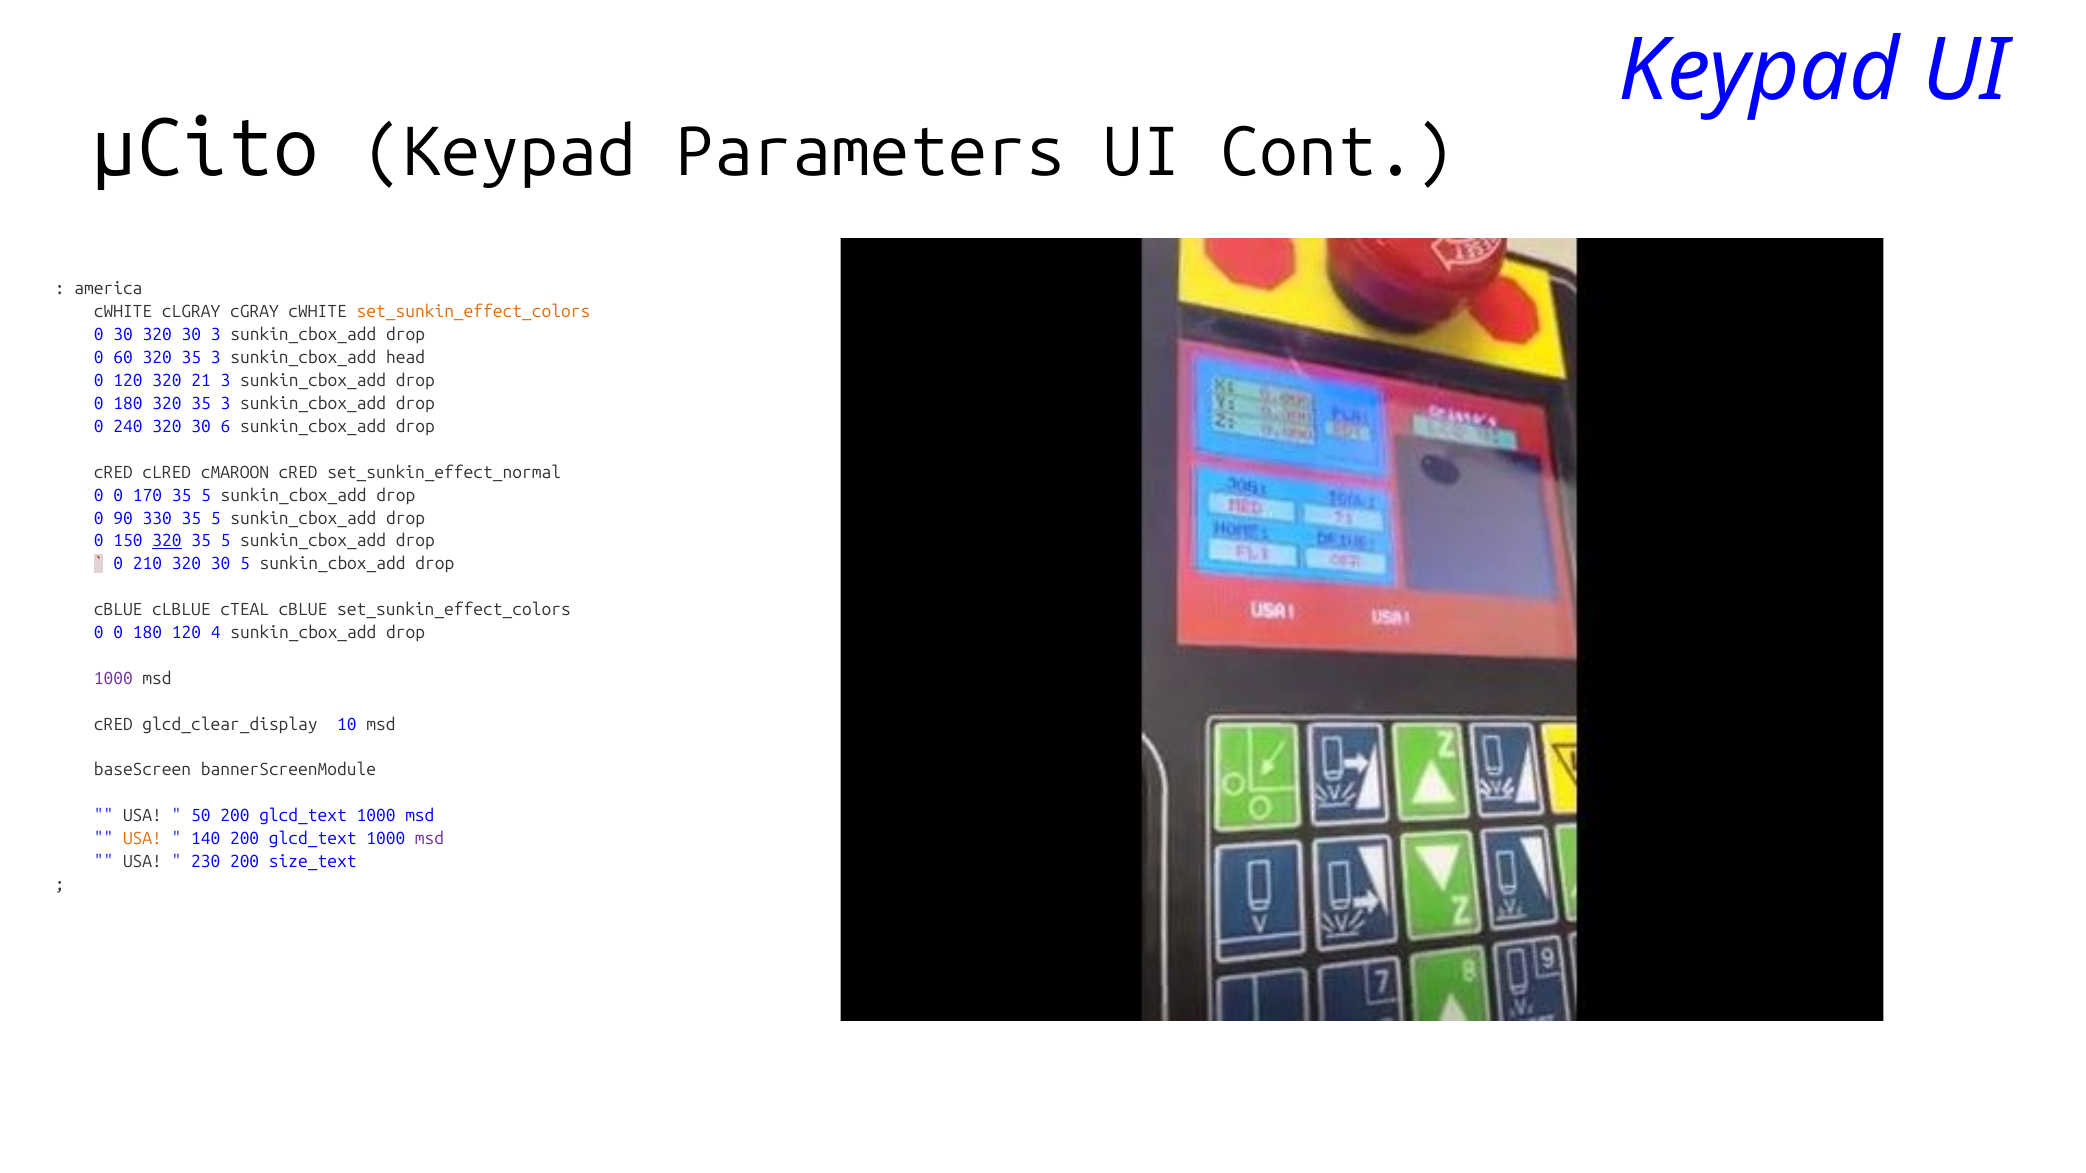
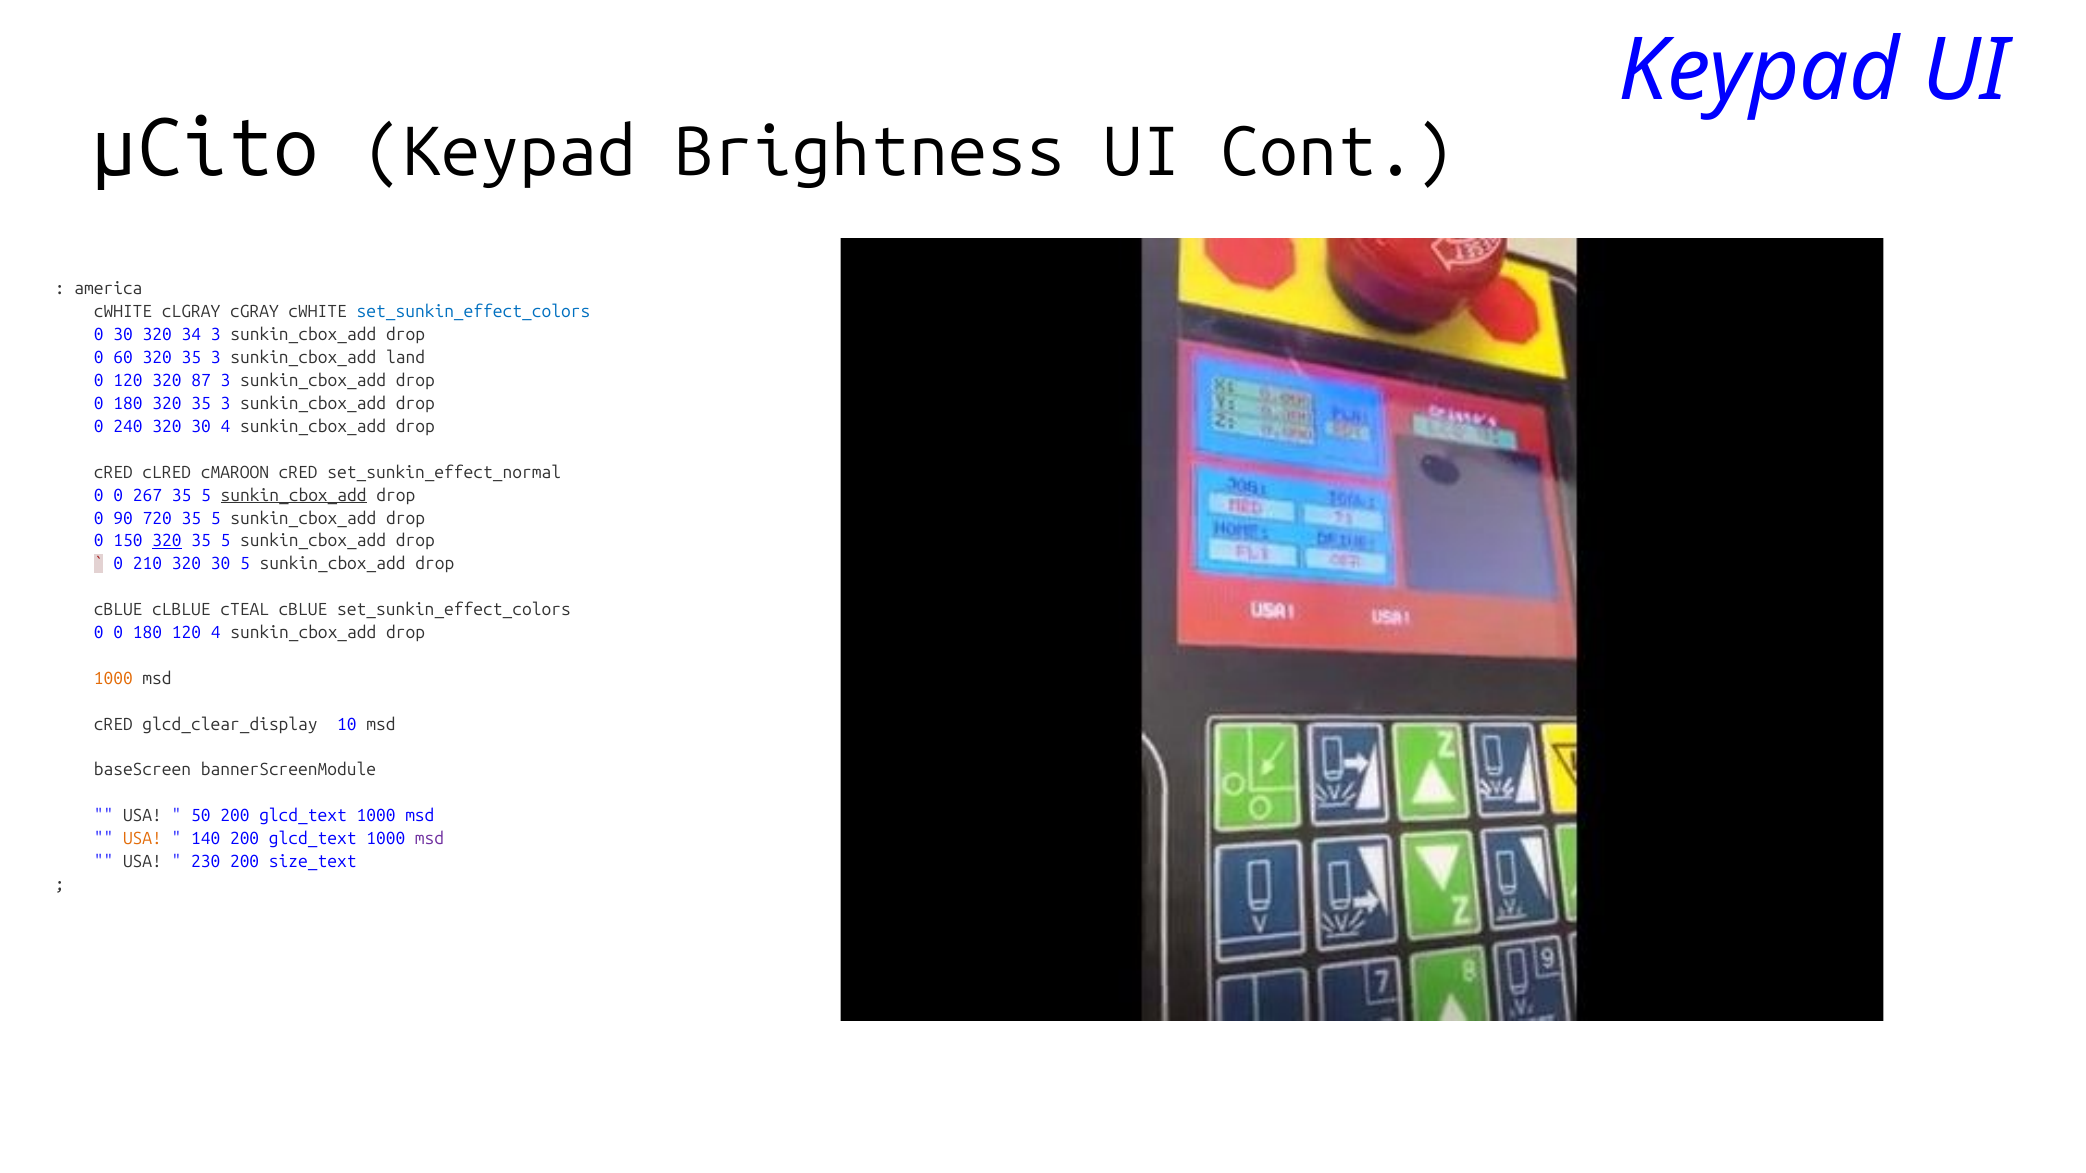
Parameters: Parameters -> Brightness (870, 153)
set_sunkin_effect_colors colour: orange -> blue (473, 312)
30 320 30: 30 -> 34 (191, 335)
head: head -> land (406, 358)
21: 21 -> 87 (201, 381)
30 6: 6 -> 4 (225, 427)
170: 170 -> 267 (147, 496)
sunkin_cbox_add underline: none -> present (294, 496)
330: 330 -> 720 (157, 518)
1000 colour: purple -> orange (113, 679)
